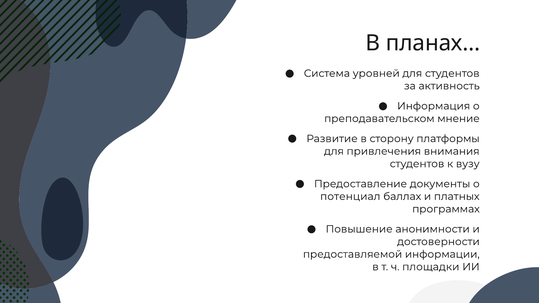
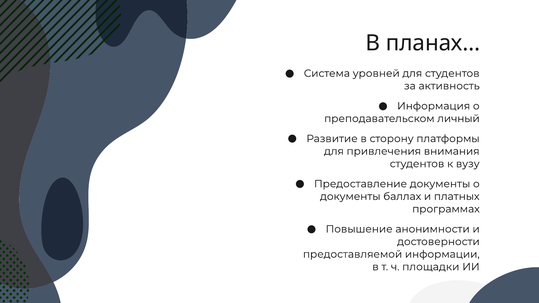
мнение: мнение -> личный (459, 119)
потенциал: потенциал -> документы (350, 197)
